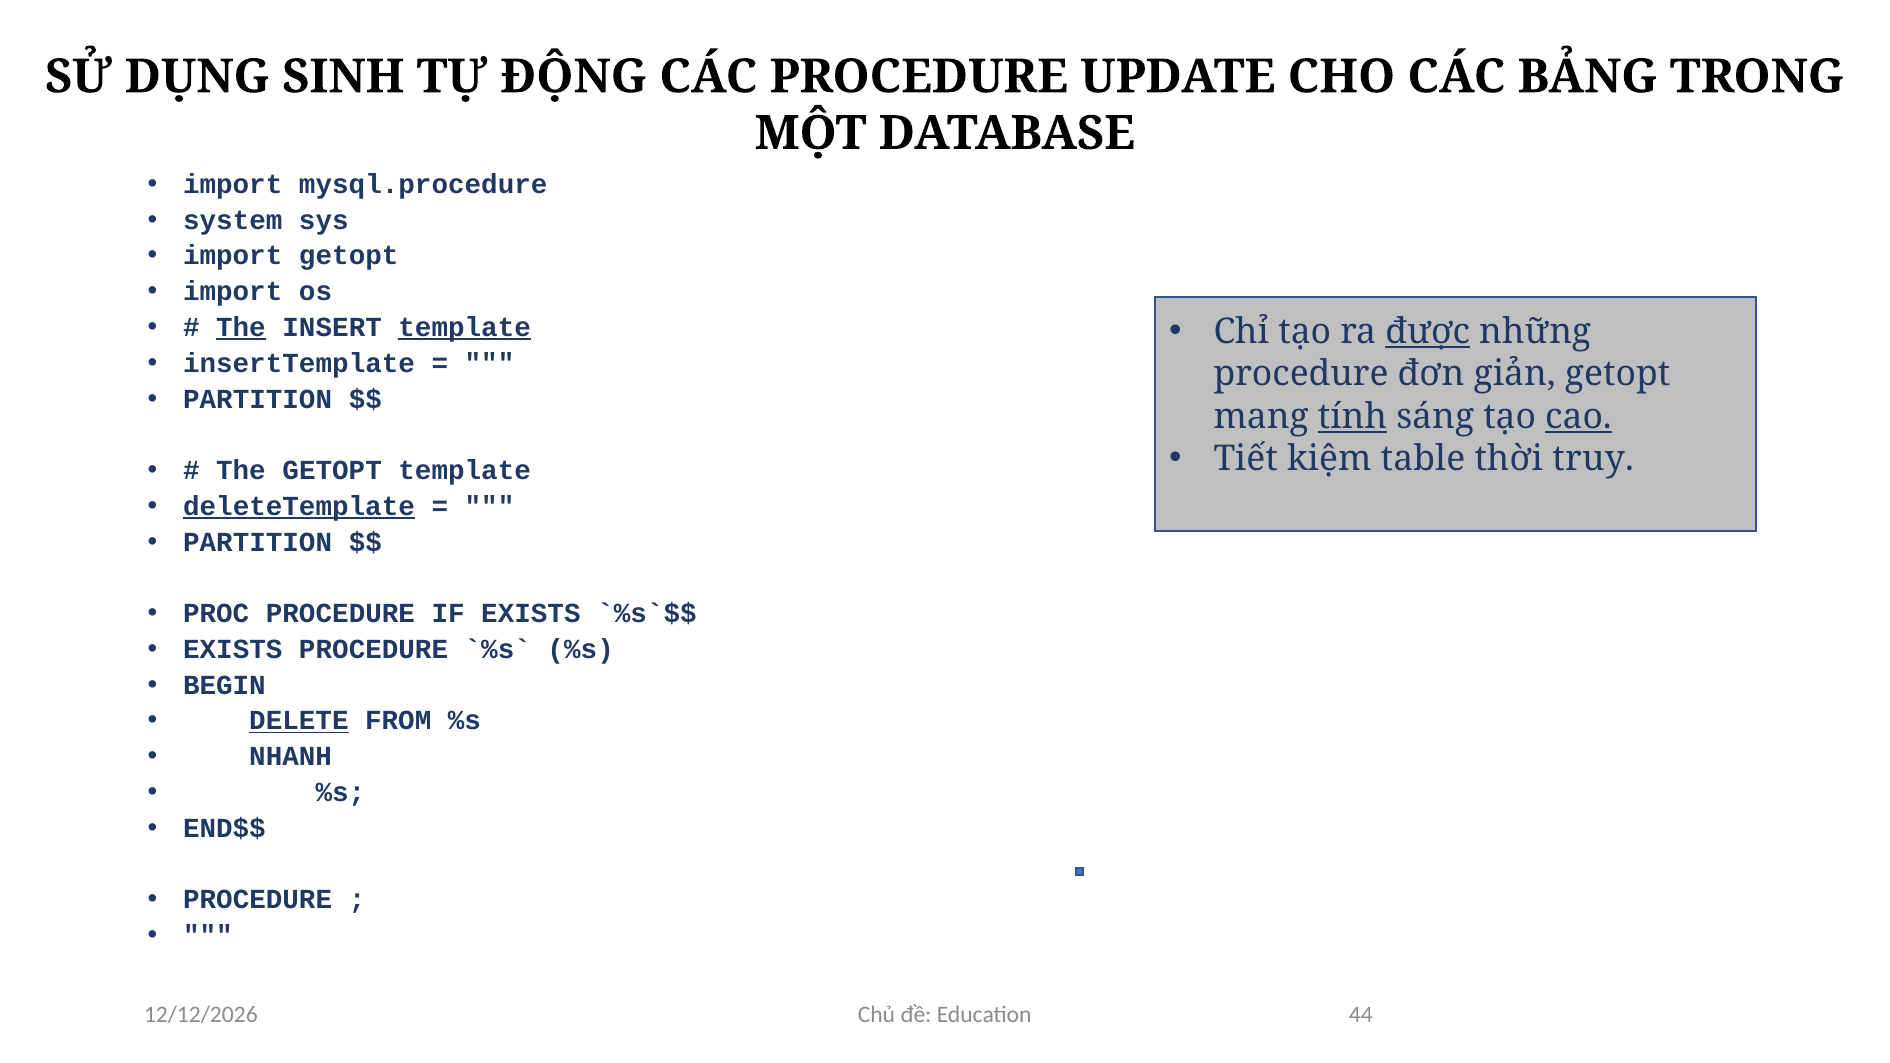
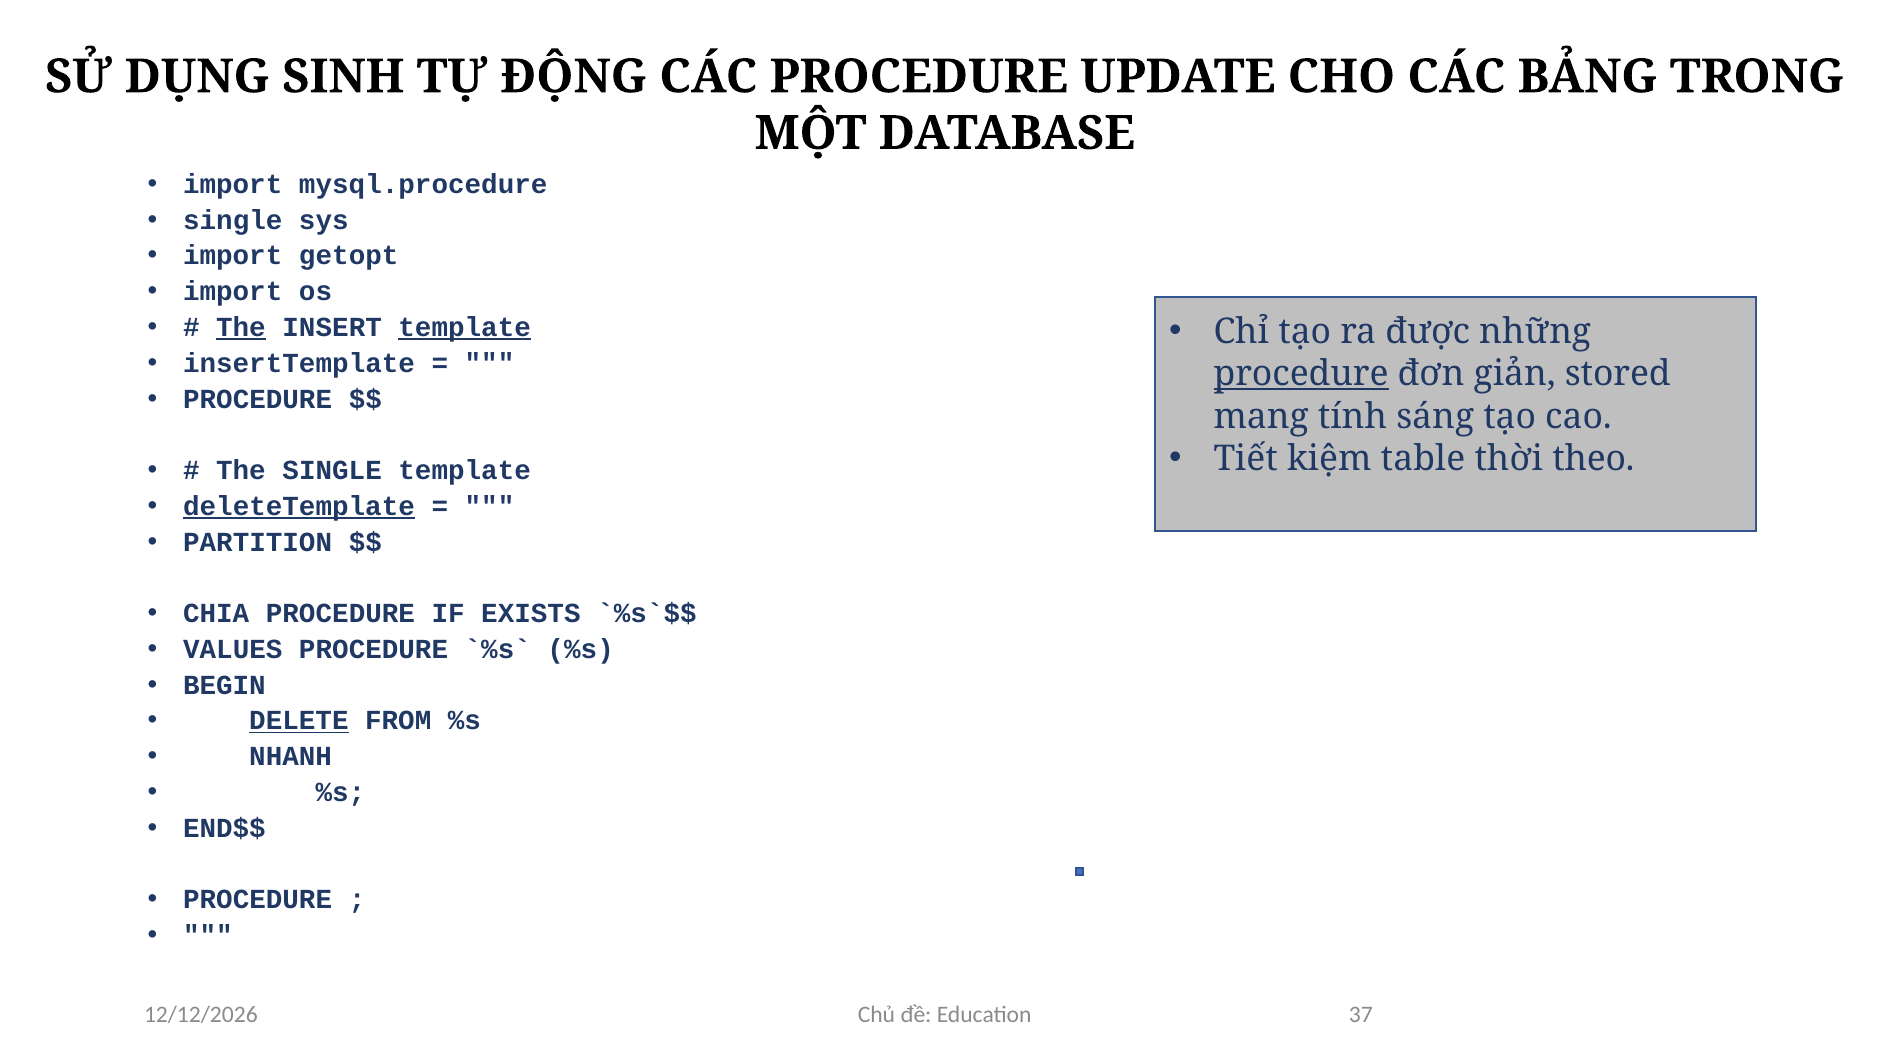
system: system -> single (233, 220)
được underline: present -> none (1428, 331)
procedure underline: none -> present (1301, 374)
giản getopt: getopt -> stored (1618, 374)
PARTITION: PARTITION -> PROCEDURE (258, 399)
tính underline: present -> none (1352, 417)
cao underline: present -> none (1579, 417)
truy: truy -> theo (1593, 459)
The GETOPT: GETOPT -> SINGLE (332, 471)
PROC: PROC -> CHIA (216, 614)
EXISTS: EXISTS -> VALUES (233, 649)
44: 44 -> 37 (1361, 1015)
